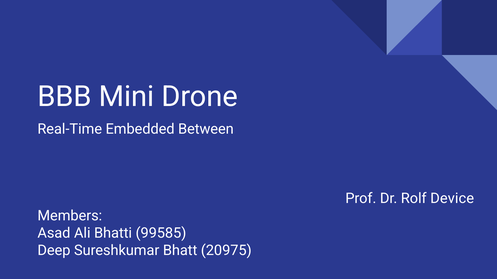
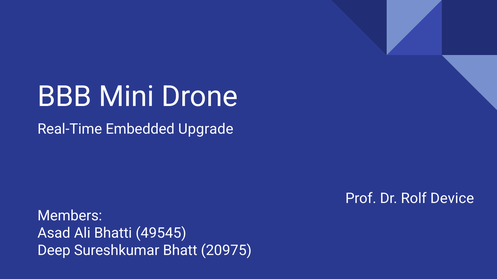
Between: Between -> Upgrade (206, 129)
99585: 99585 -> 49545 (161, 234)
